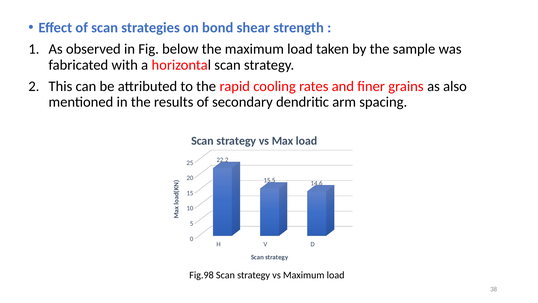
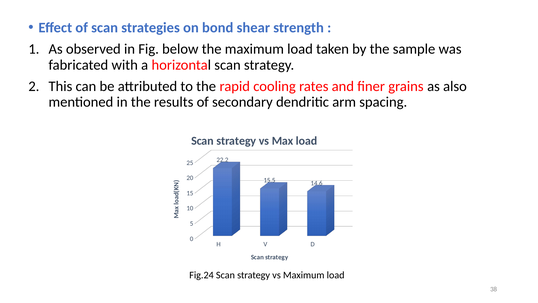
Fig.98: Fig.98 -> Fig.24 (202, 275)
